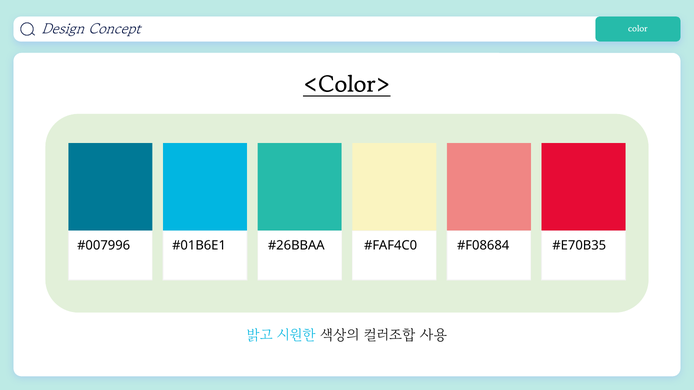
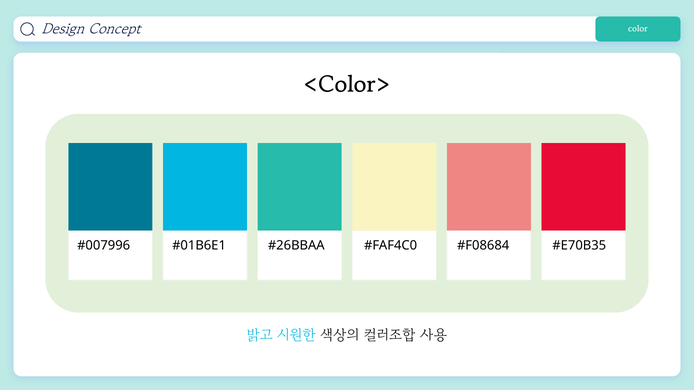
<Color> underline: present -> none (347, 86)
